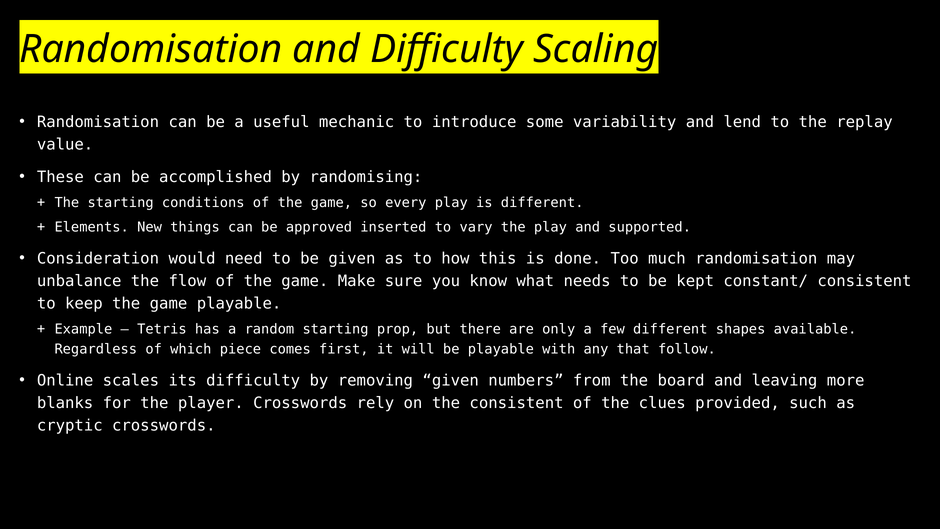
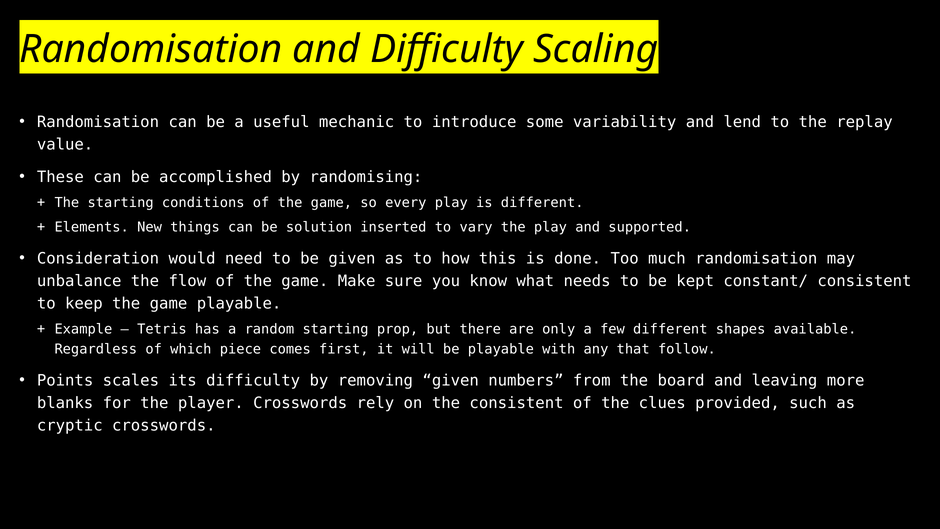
approved: approved -> solution (319, 227)
Online: Online -> Points (65, 380)
